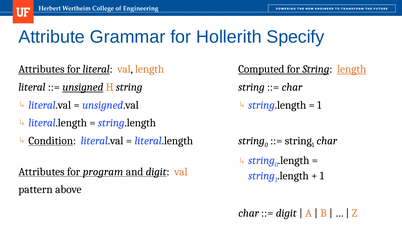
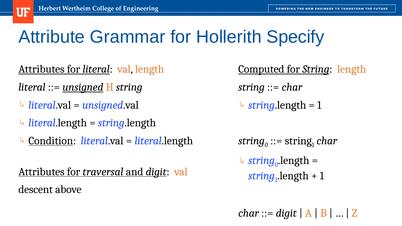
length underline: present -> none (352, 69)
program: program -> traversal (103, 172)
pattern: pattern -> descent (36, 190)
